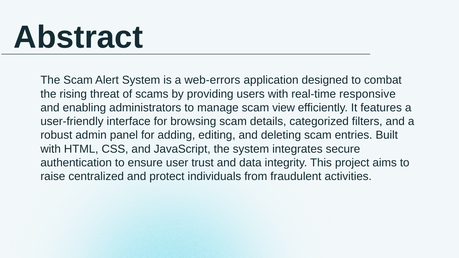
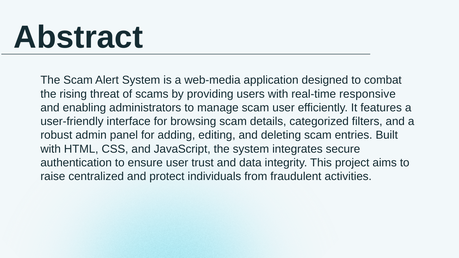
web-errors: web-errors -> web-media (212, 80)
scam view: view -> user (284, 108)
